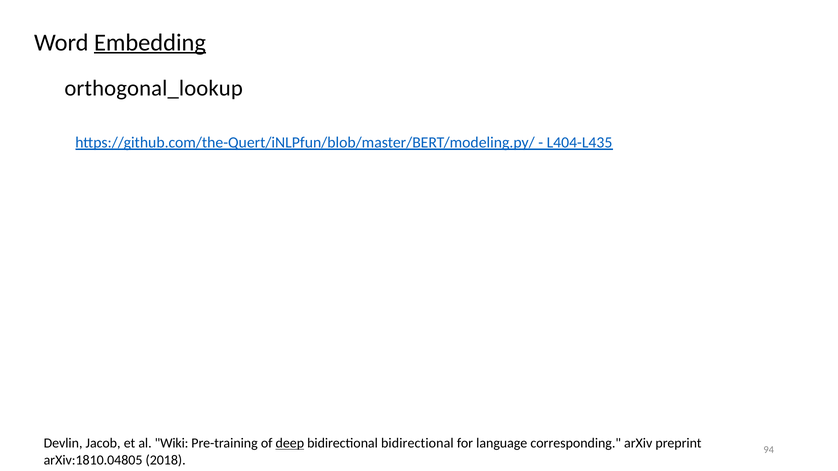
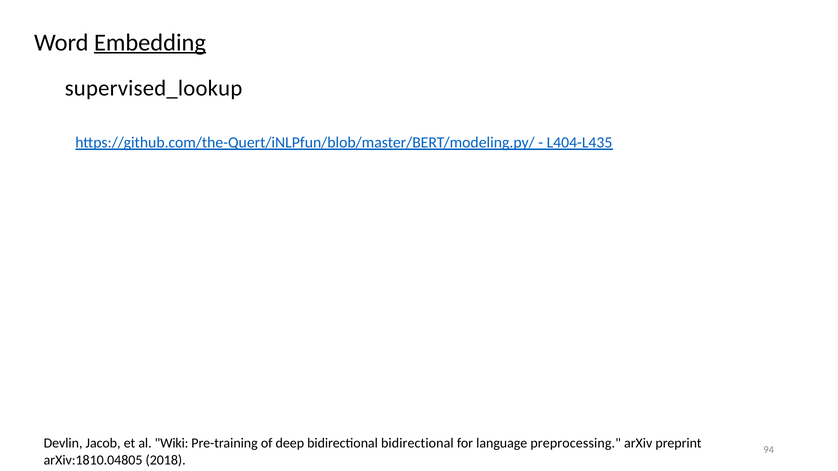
orthogonal_lookup: orthogonal_lookup -> supervised_lookup (154, 88)
deep underline: present -> none (290, 444)
corresponding: corresponding -> preprocessing (576, 444)
